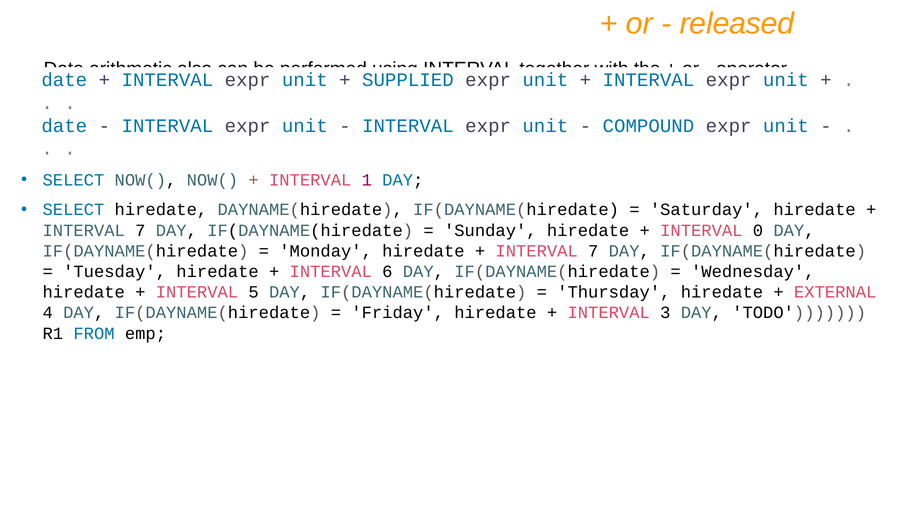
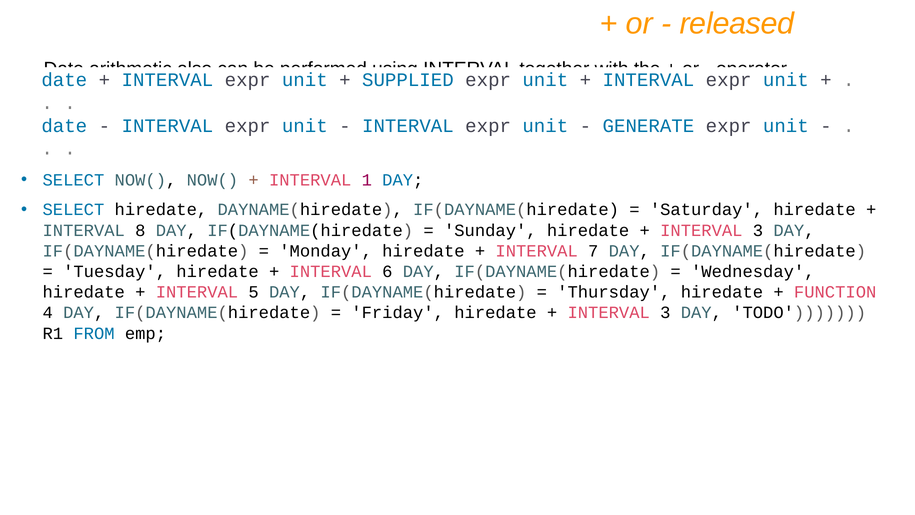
COMPOUND: COMPOUND -> GENERATE (648, 126)
7: 7 -> 8 (140, 230)
0: 0 -> 3 (758, 230)
EXTERNAL: EXTERNAL -> FUNCTION (835, 292)
